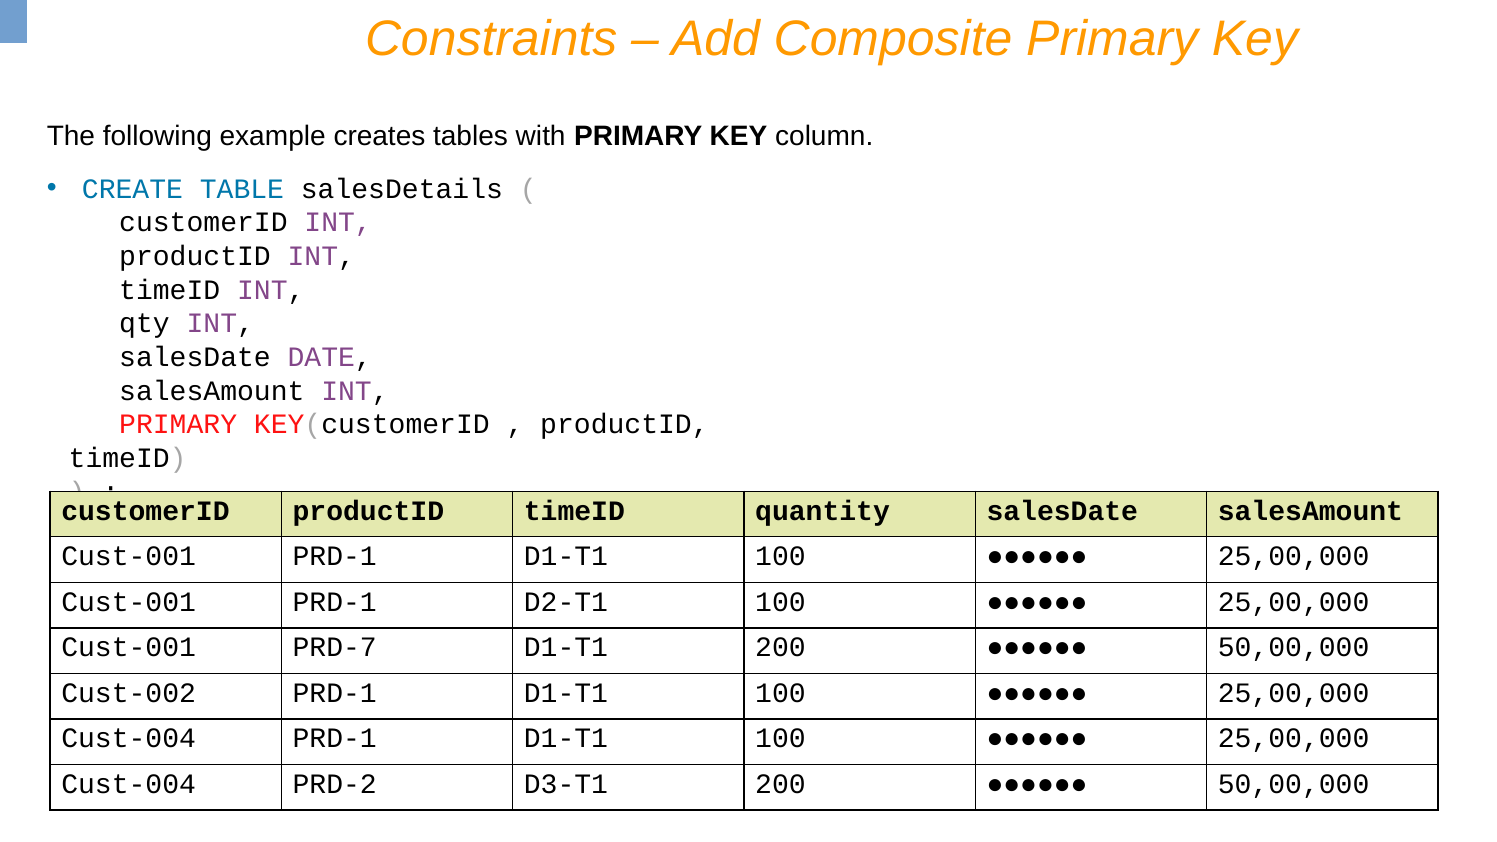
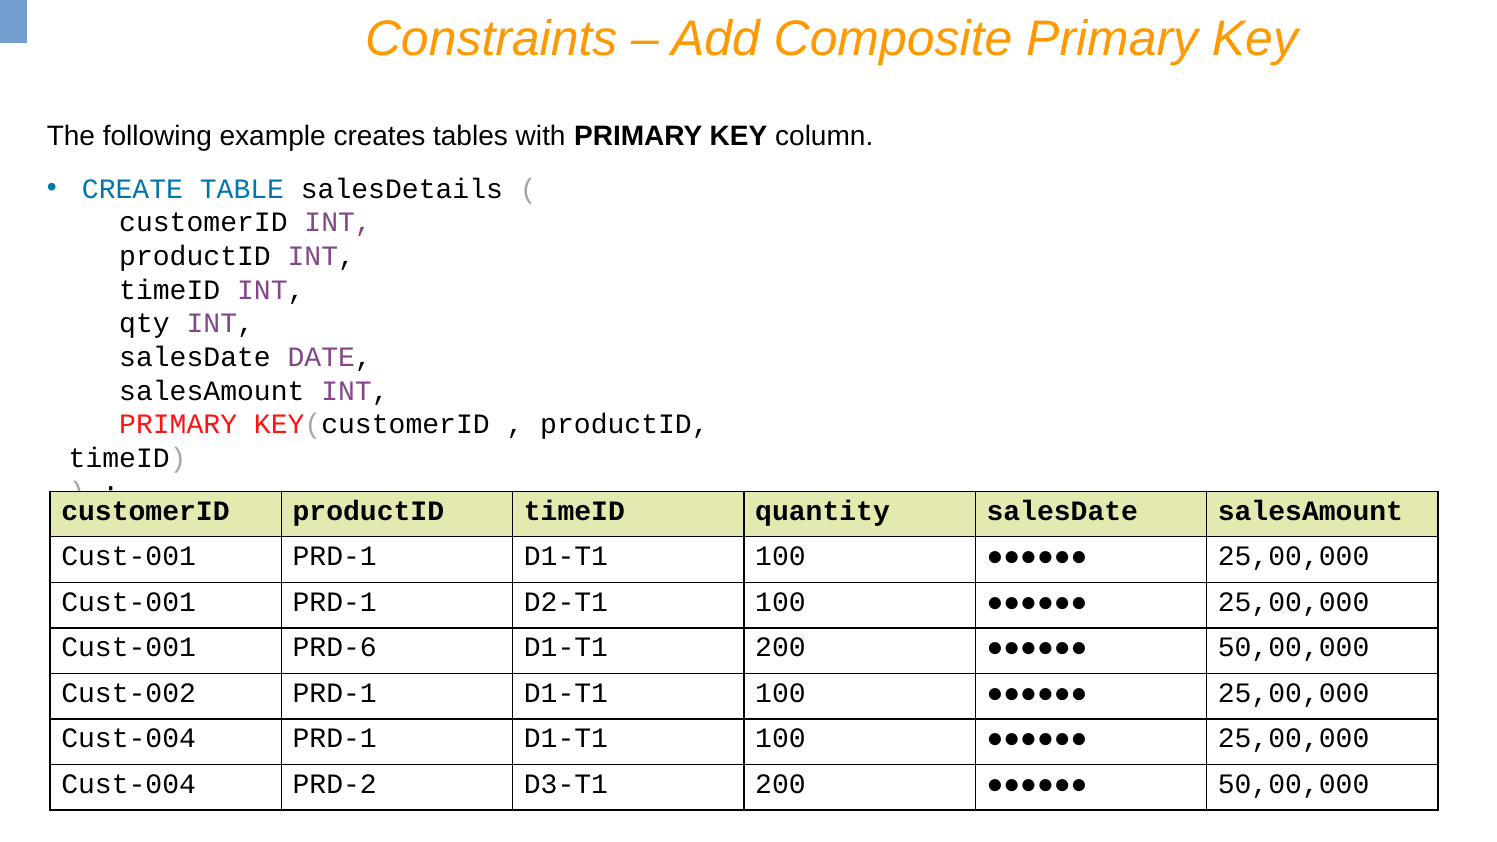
PRD-7: PRD-7 -> PRD-6 (335, 648)
